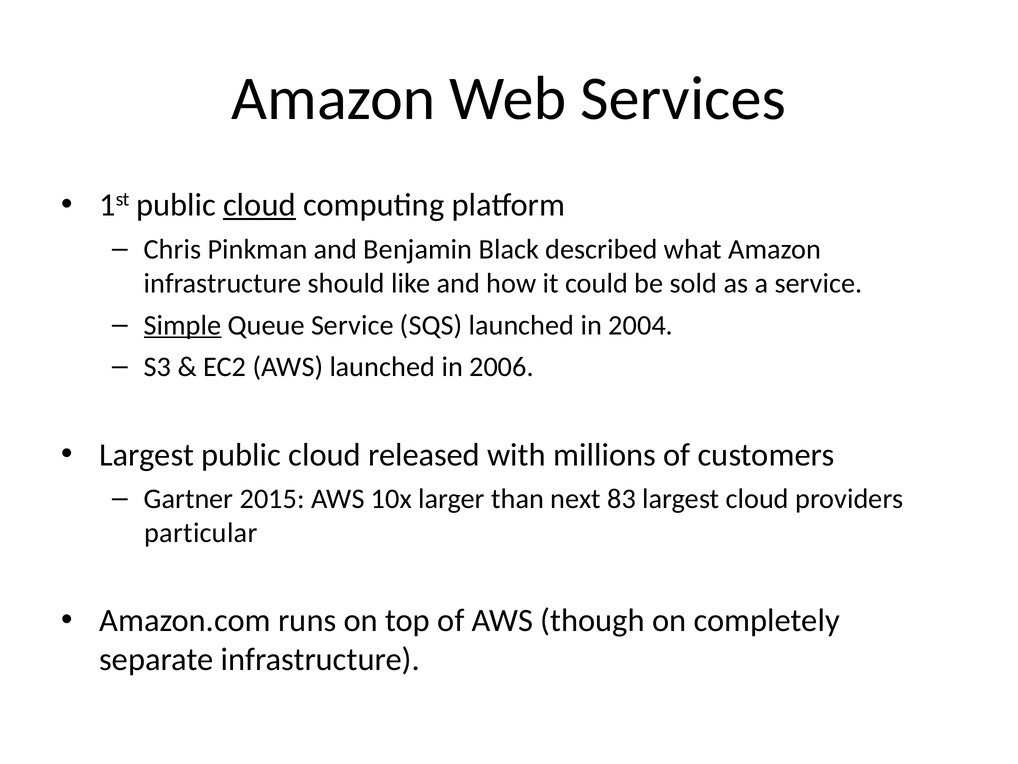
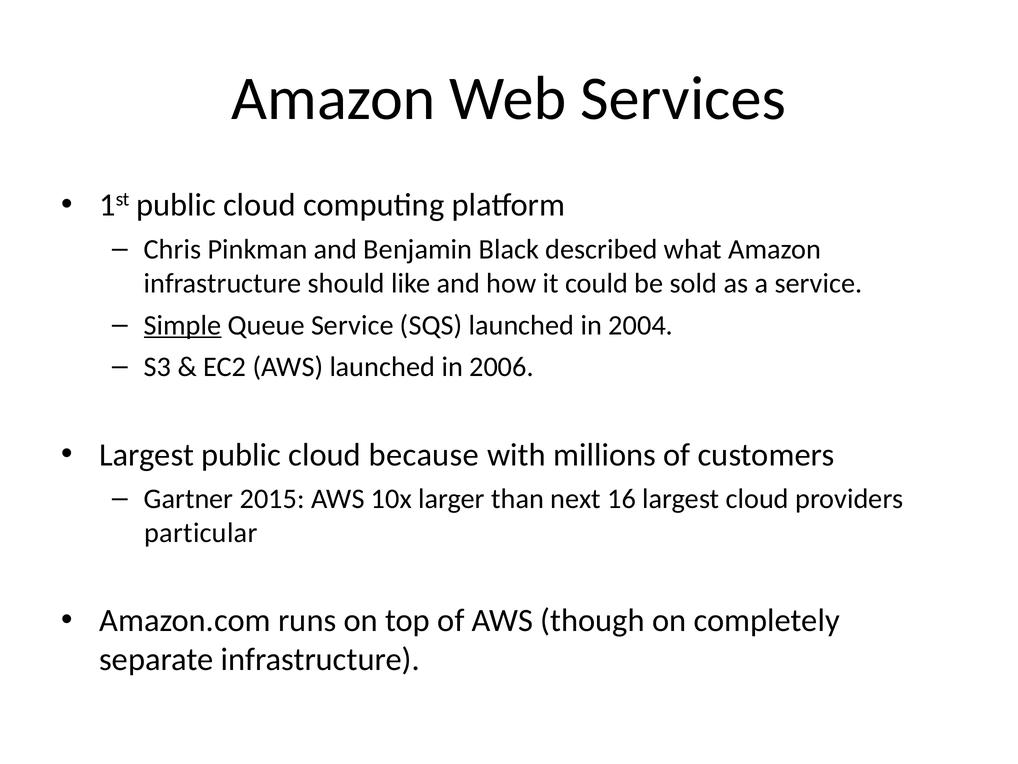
cloud underline: present -> none (260, 205)
released: released -> because (424, 455)
83: 83 -> 16 (622, 499)
